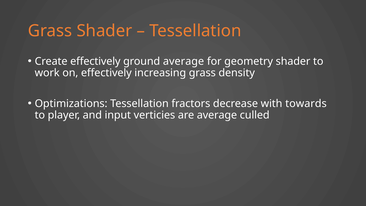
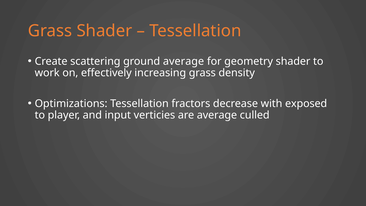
Create effectively: effectively -> scattering (95, 61)
towards: towards -> exposed (306, 103)
